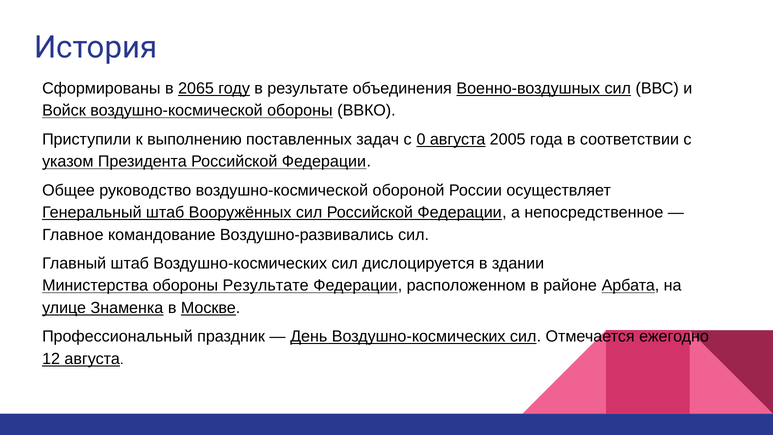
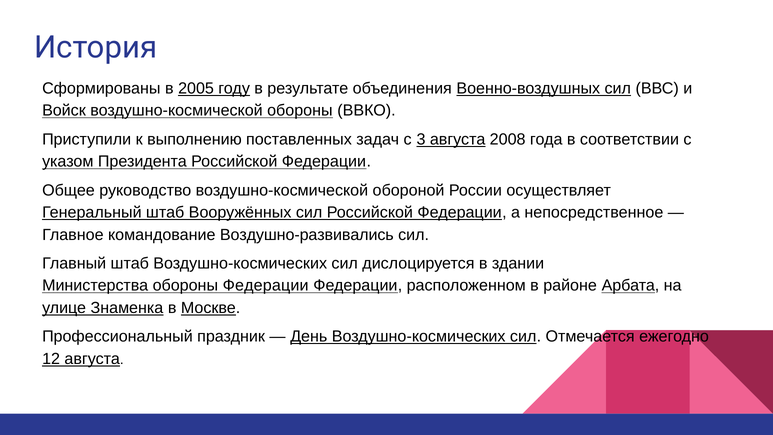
2065: 2065 -> 2005 (196, 88)
0: 0 -> 3 (421, 139)
2005: 2005 -> 2008 (508, 139)
обороны Результате: Результате -> Федерации (266, 286)
